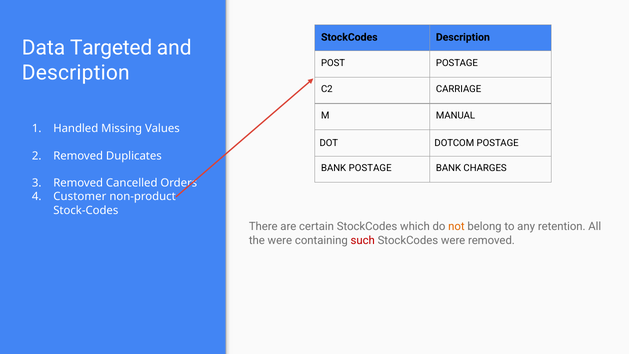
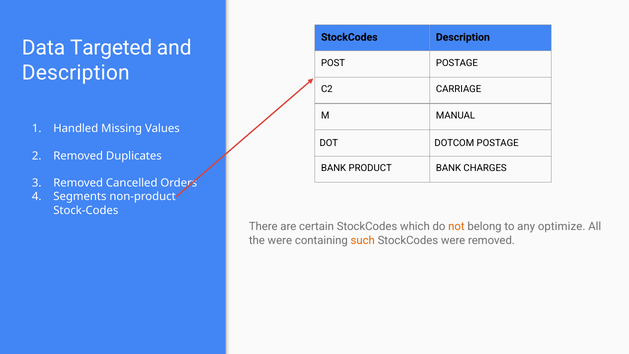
BANK POSTAGE: POSTAGE -> PRODUCT (370, 168)
Customer: Customer -> Segments (80, 197)
retention: retention -> optimize (562, 227)
such colour: red -> orange (363, 240)
